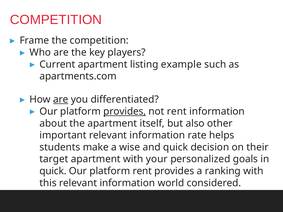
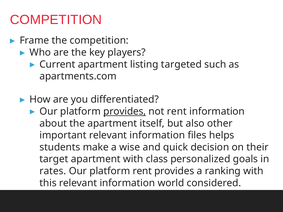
example: example -> targeted (181, 64)
are underline: present -> none (61, 100)
rate: rate -> files (197, 135)
your: your -> class (157, 159)
quick: quick -> rates (53, 171)
